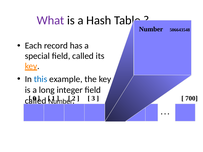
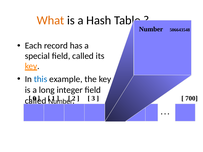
What colour: purple -> orange (50, 20)
